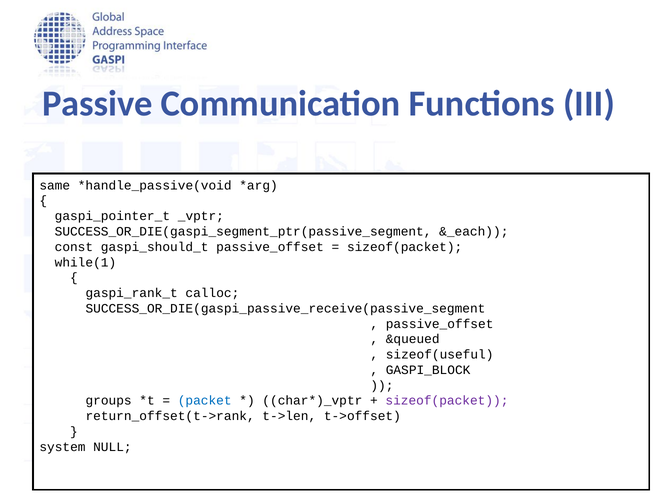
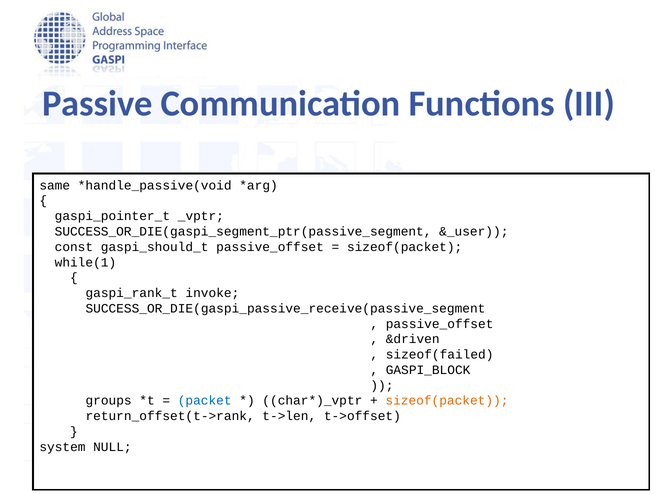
&_each: &_each -> &_user (474, 231)
calloc: calloc -> invoke (212, 293)
&queued: &queued -> &driven (413, 339)
sizeof(useful: sizeof(useful -> sizeof(failed (440, 354)
sizeof(packet colour: purple -> orange (447, 400)
